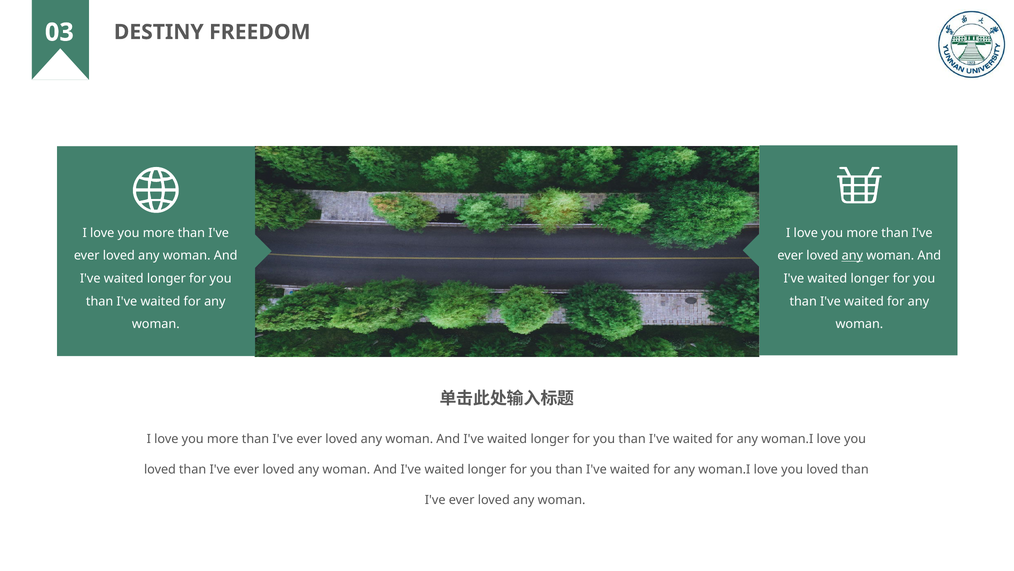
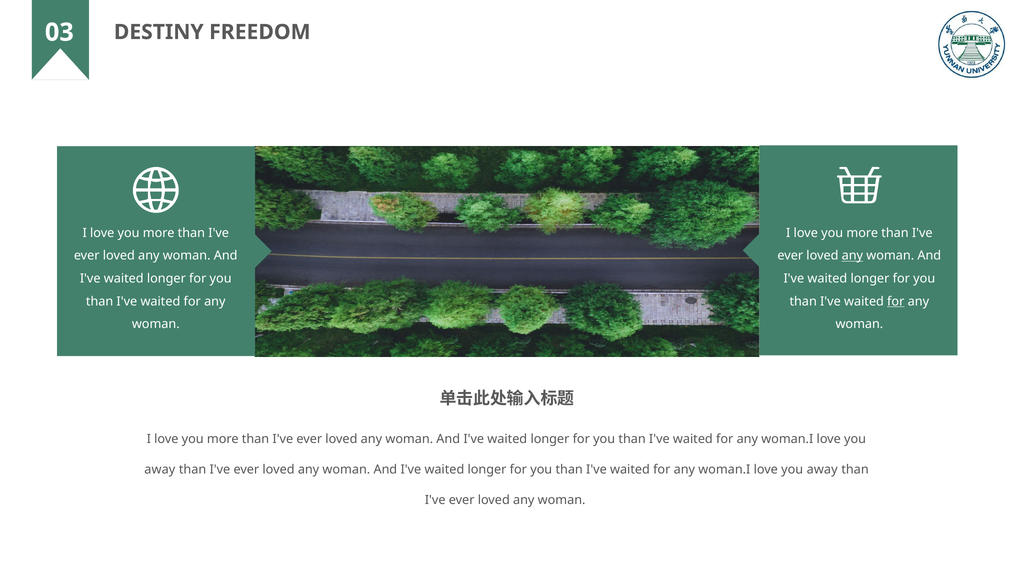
for underline: none -> present (896, 301)
loved: loved -> away (160, 469)
loved: loved -> away (822, 469)
